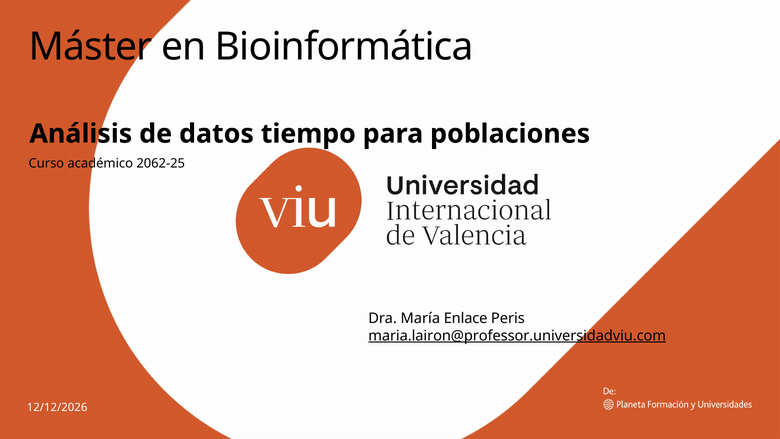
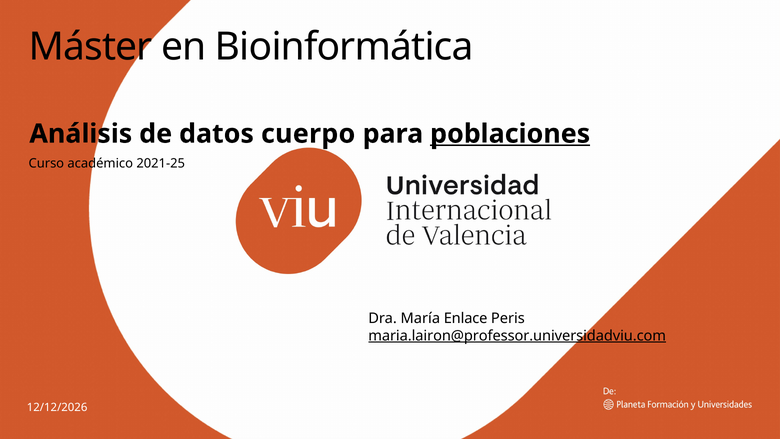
tiempo: tiempo -> cuerpo (308, 134)
poblaciones underline: none -> present (510, 134)
2062-25: 2062-25 -> 2021-25 (161, 163)
